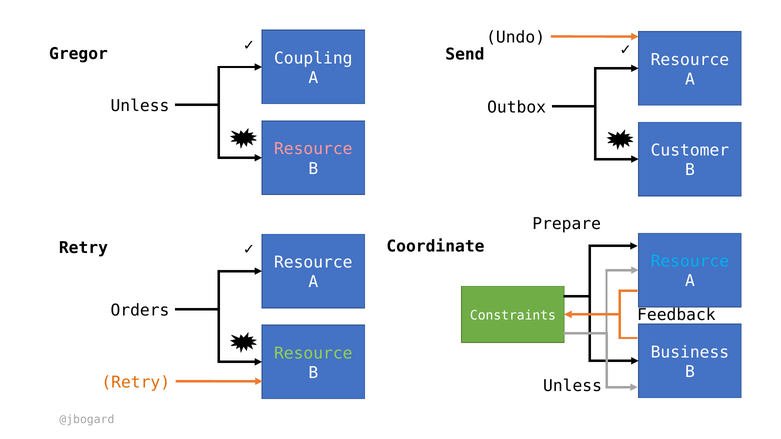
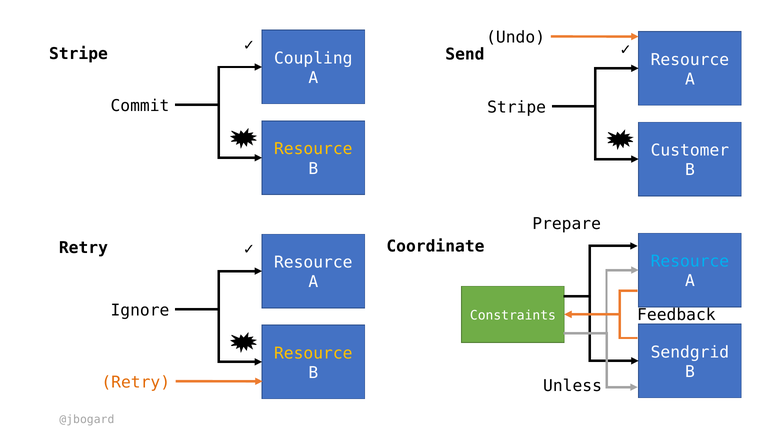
Gregor: Gregor -> Stripe (78, 54)
Unless: Unless -> Commit (140, 106)
Outbox: Outbox -> Stripe (517, 108)
Resource colour: pink -> yellow (313, 149)
Orders: Orders -> Ignore (140, 310)
Business: Business -> Sendgrid (690, 352)
Resource colour: light green -> yellow (313, 353)
